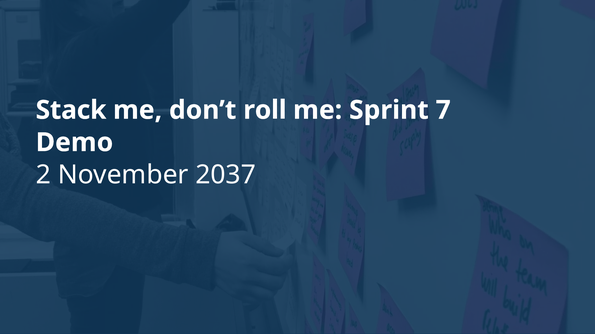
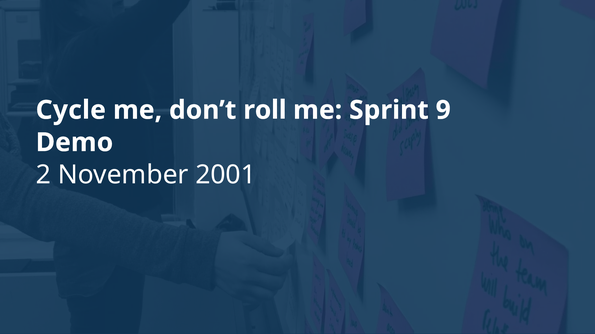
Stack: Stack -> Cycle (71, 110)
7: 7 -> 9 (443, 110)
2037: 2037 -> 2001 (226, 175)
